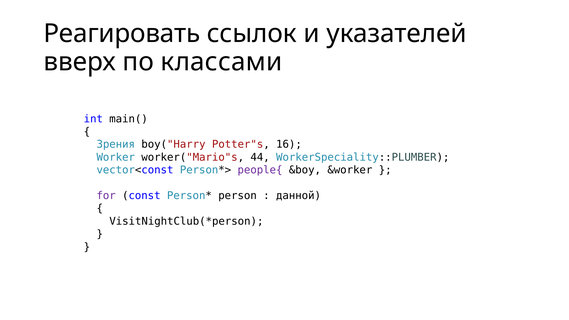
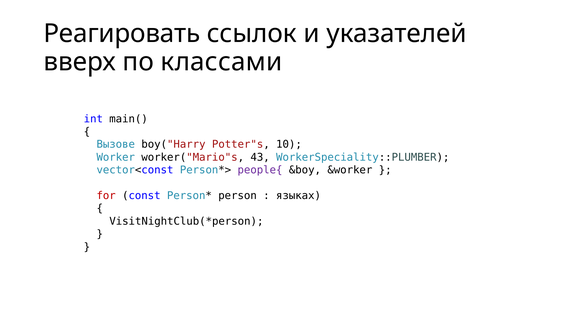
Зрения: Зрения -> Вызове (116, 144)
16: 16 -> 10 (289, 144)
44: 44 -> 43 (260, 157)
for colour: purple -> red (106, 196)
данной: данной -> языках (299, 196)
